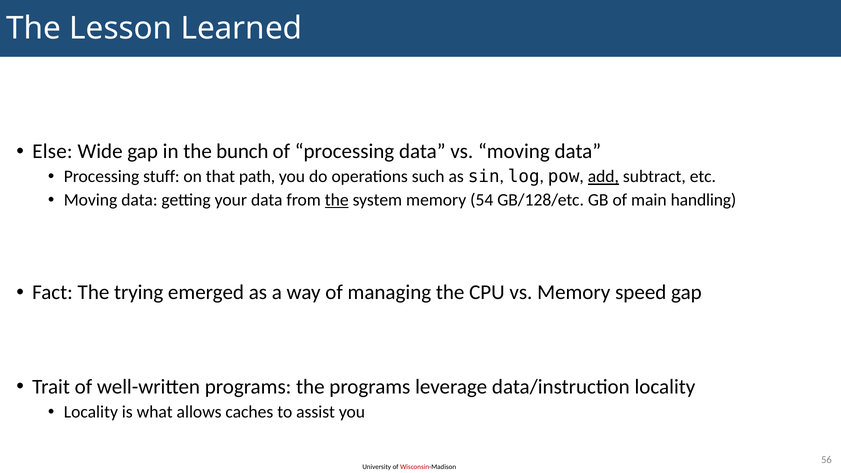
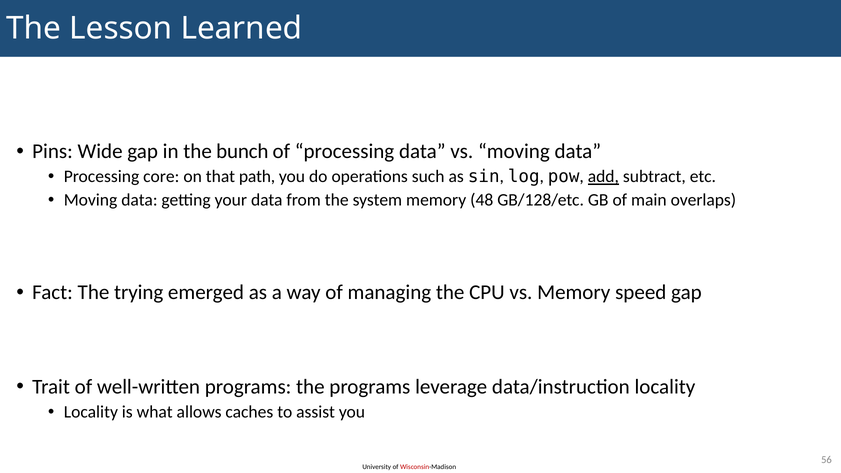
Else: Else -> Pins (53, 152)
stuff: stuff -> core (161, 177)
the underline: present -> none (337, 200)
54: 54 -> 48 (482, 200)
handling: handling -> overlaps (703, 200)
